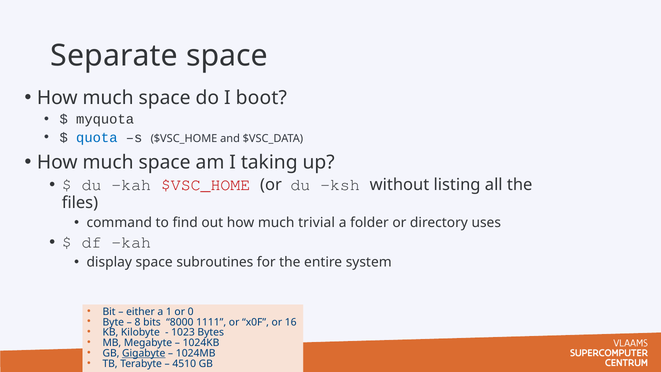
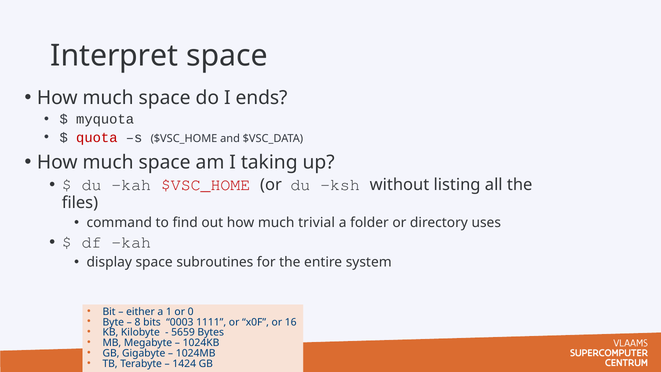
Separate: Separate -> Interpret (114, 56)
boot: boot -> ends (261, 98)
quota colour: blue -> red (97, 137)
8000: 8000 -> 0003 (180, 322)
1023: 1023 -> 5659 (183, 332)
Gigabyte underline: present -> none (144, 353)
4510: 4510 -> 1424 (184, 364)
